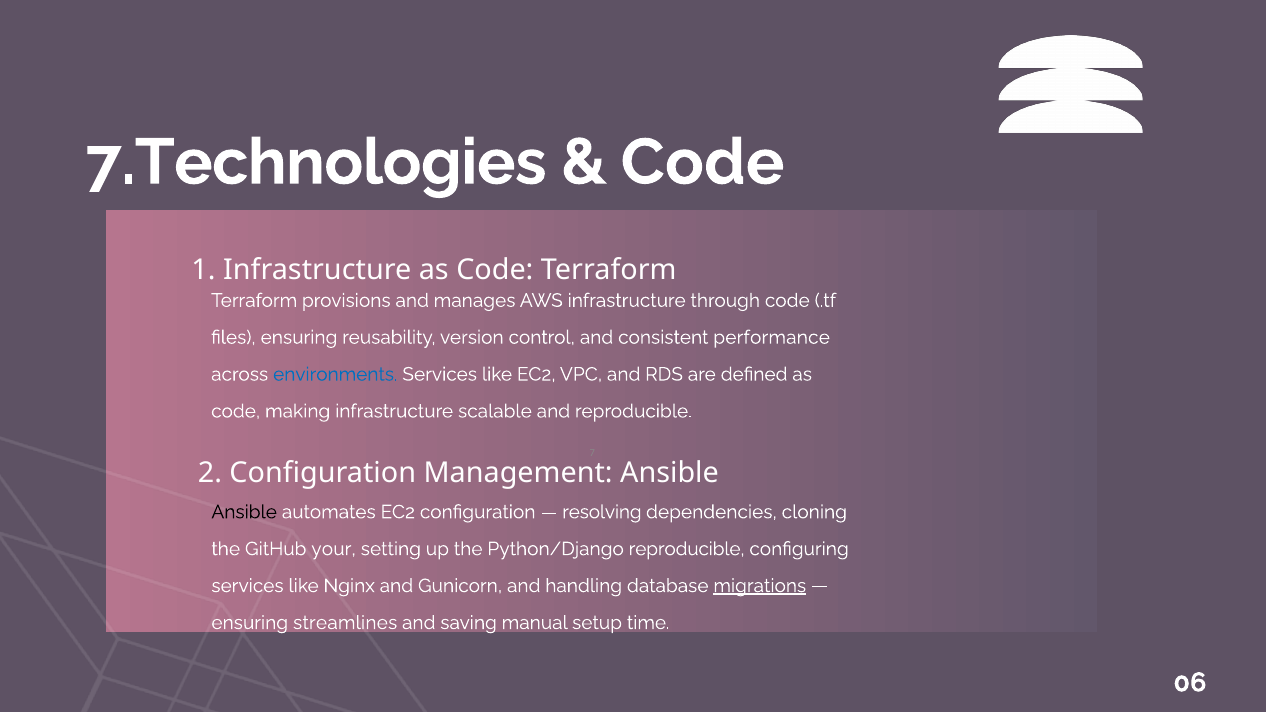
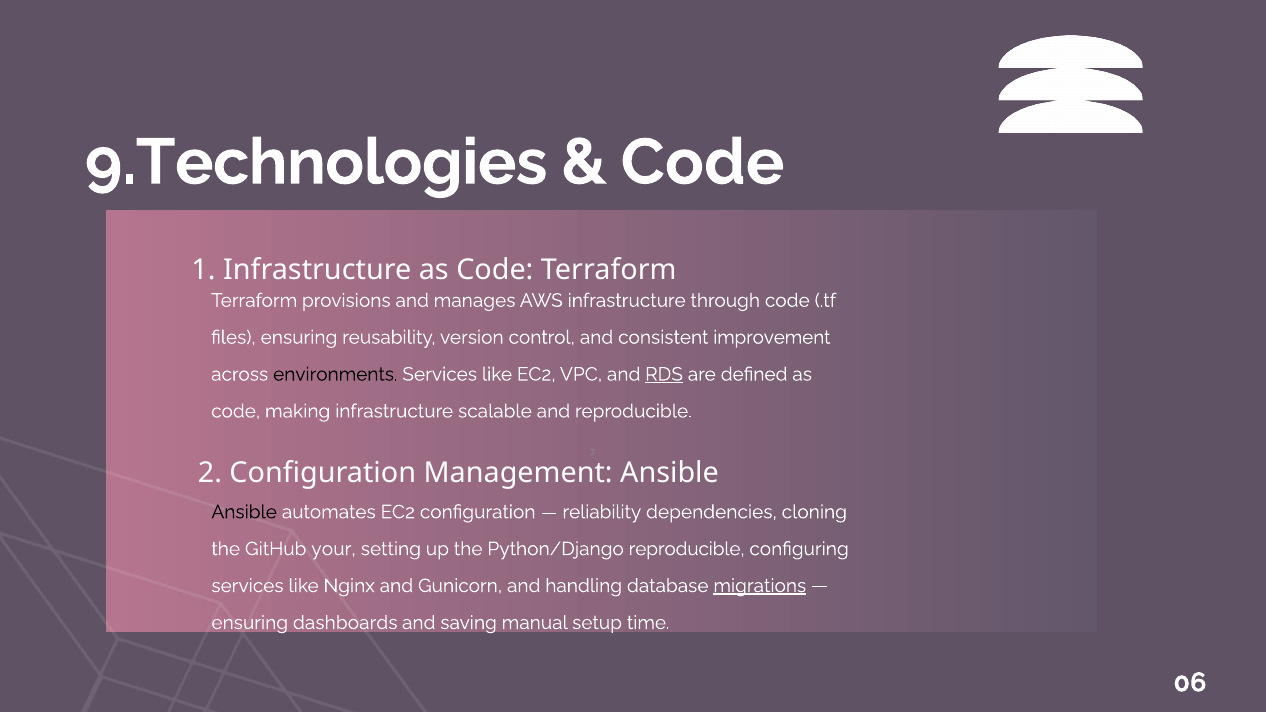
7.Technologies: 7.Technologies -> 9.Technologies (316, 162)
performance: performance -> improvement (772, 337)
environments colour: blue -> black (335, 374)
RDS underline: none -> present (664, 374)
resolving: resolving -> reliability (602, 512)
streamlines: streamlines -> dashboards (345, 623)
